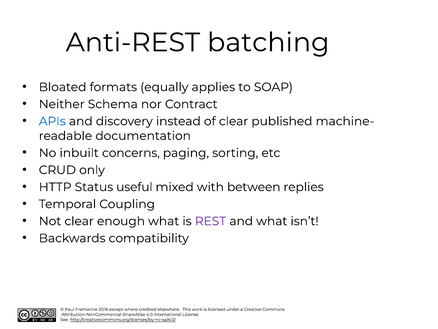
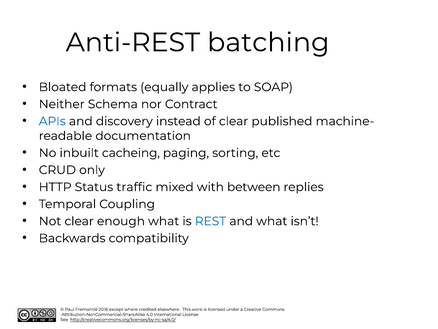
concerns: concerns -> cacheing (131, 153)
useful: useful -> traffic (134, 187)
REST colour: purple -> blue (211, 221)
